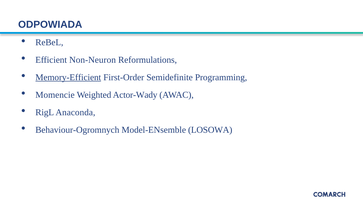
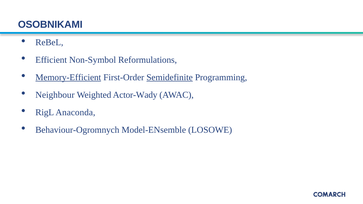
ODPOWIADA: ODPOWIADA -> OSOBNIKAMI (50, 25)
Non-Neuron: Non-Neuron -> Non-Symbol (93, 60)
Semidefinite underline: none -> present (170, 78)
Momencie: Momencie -> Neighbour (55, 95)
LOSOWA: LOSOWA -> LOSOWE (210, 130)
